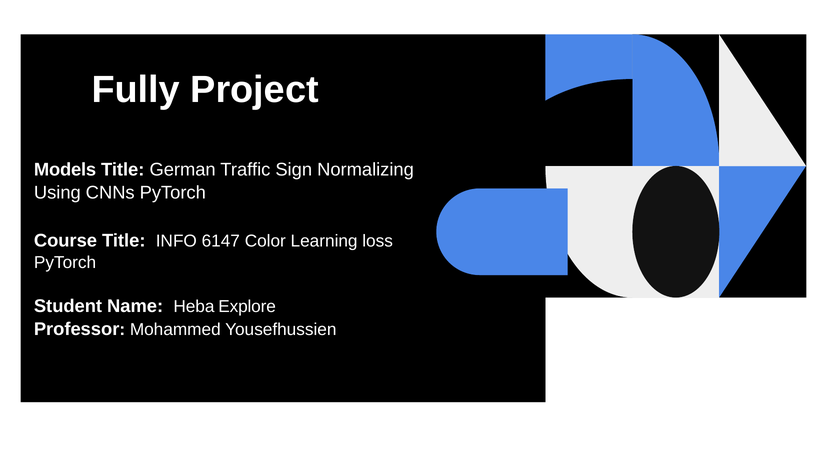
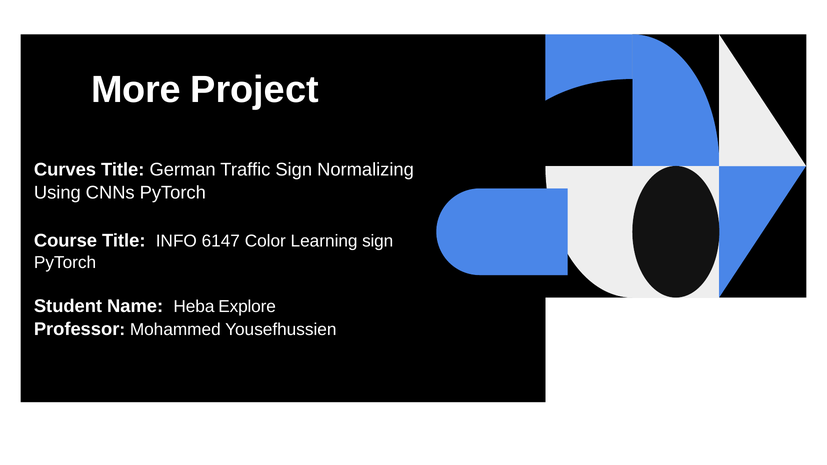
Fully: Fully -> More (136, 90)
Models: Models -> Curves (65, 170)
Learning loss: loss -> sign (378, 241)
